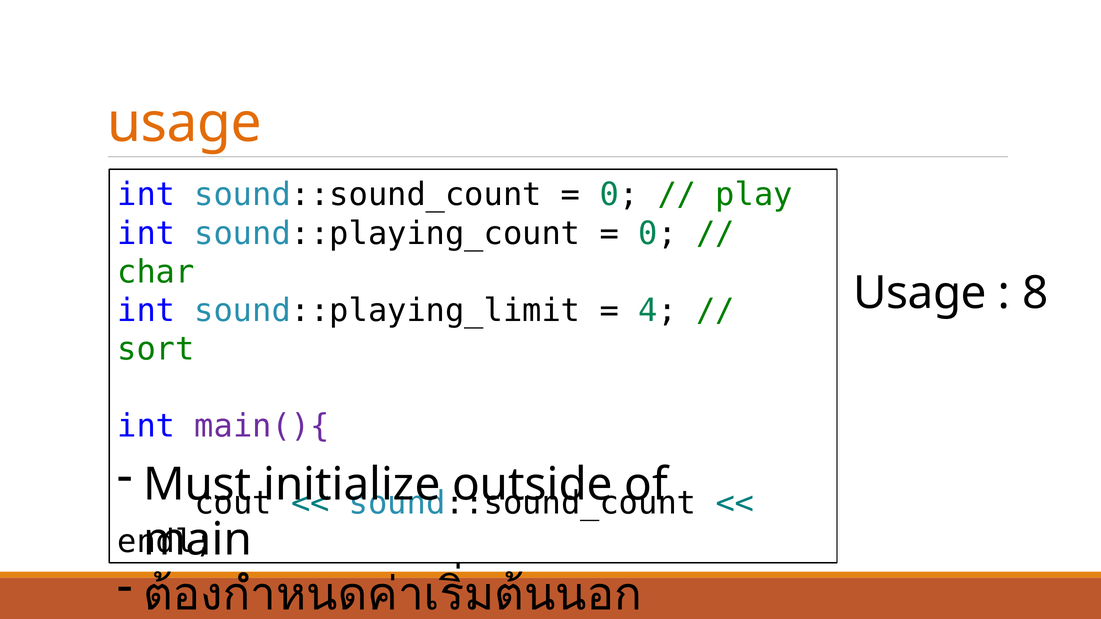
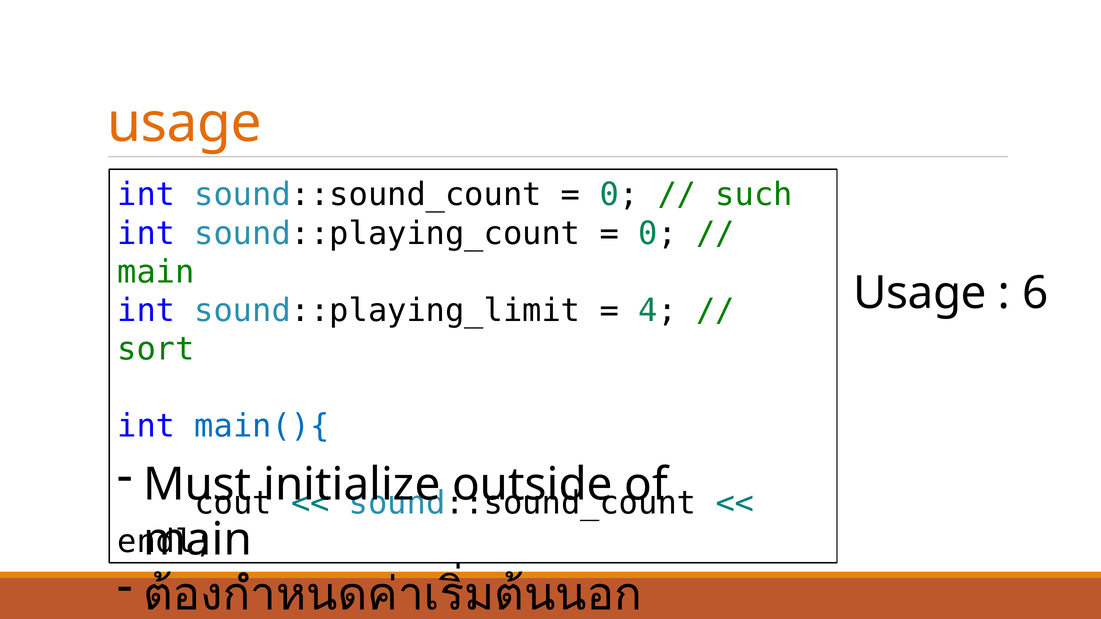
play: play -> such (754, 195)
char: char -> main (156, 272)
8: 8 -> 6 (1035, 293)
main(){ colour: purple -> blue (262, 426)
